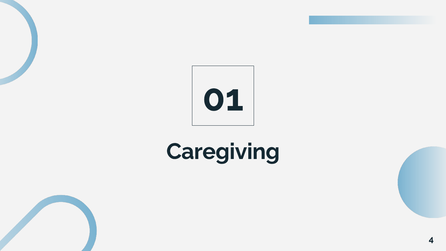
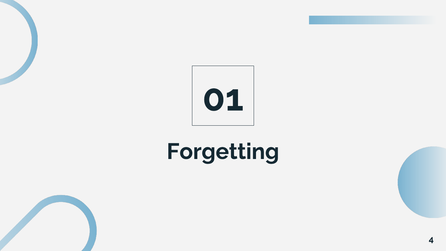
Caregiving: Caregiving -> Forgetting (223, 152)
